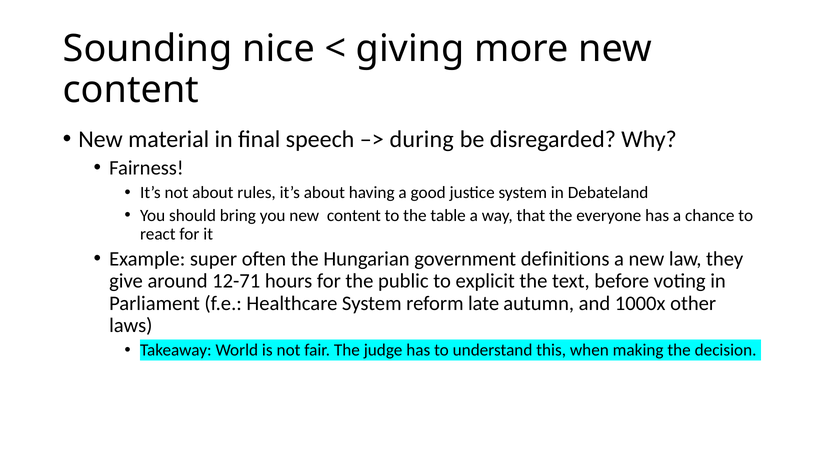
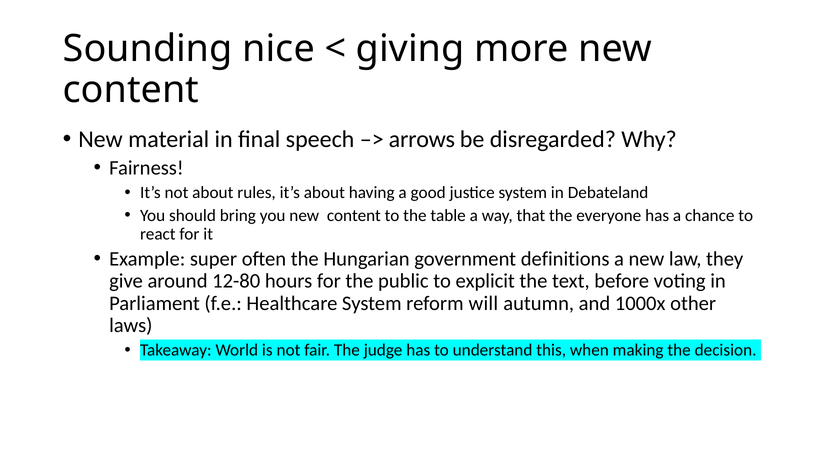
during: during -> arrows (422, 139)
12-71: 12-71 -> 12-80 (236, 281)
late: late -> will (483, 303)
